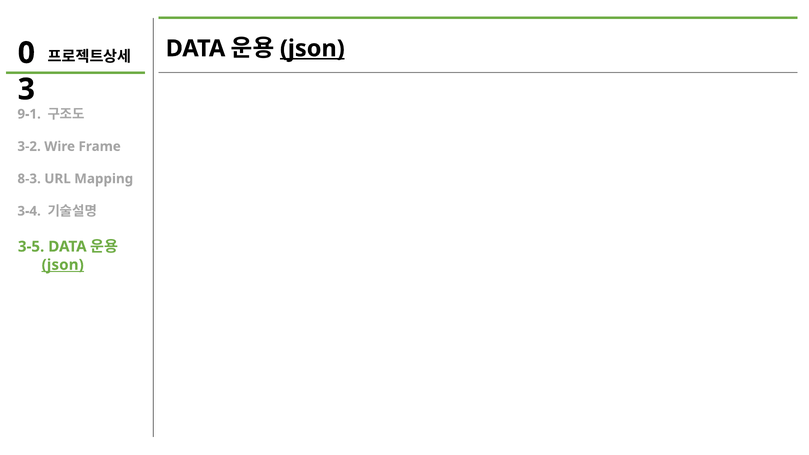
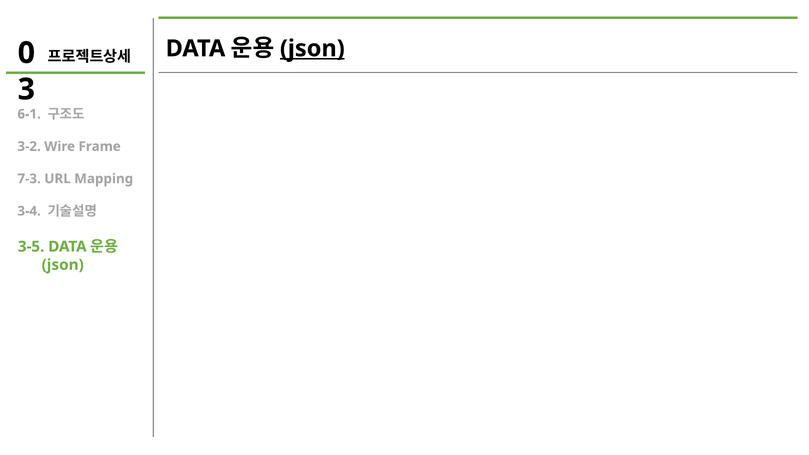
9-1: 9-1 -> 6-1 (29, 114)
8-3: 8-3 -> 7-3 (29, 179)
json underline: present -> none (63, 265)
